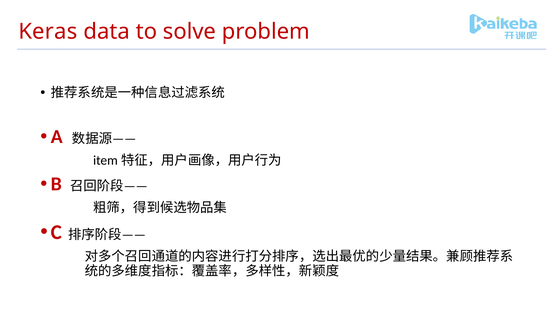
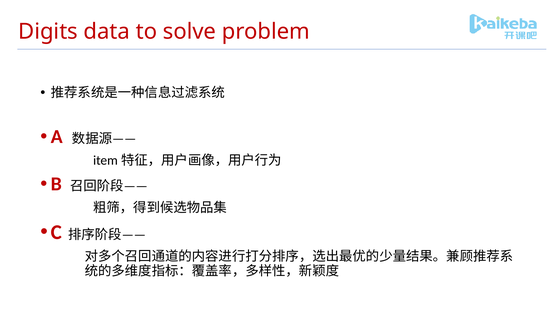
Keras: Keras -> Digits (48, 31)
